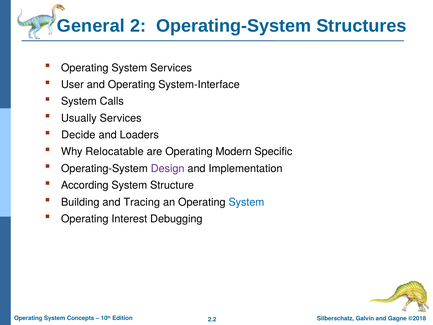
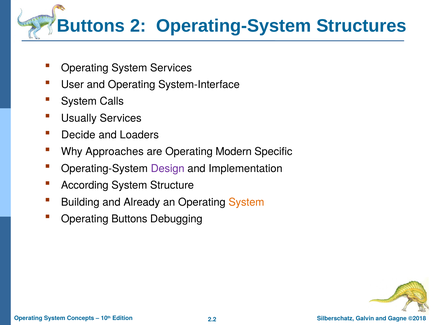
General: General -> Buttons (91, 26)
Relocatable: Relocatable -> Approaches (115, 152)
Tracing: Tracing -> Already (142, 202)
System colour: blue -> orange (246, 202)
Operating Interest: Interest -> Buttons (129, 219)
